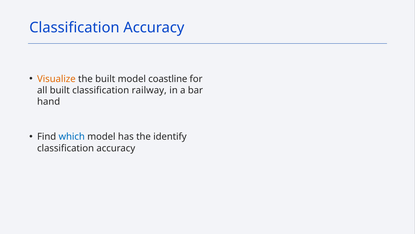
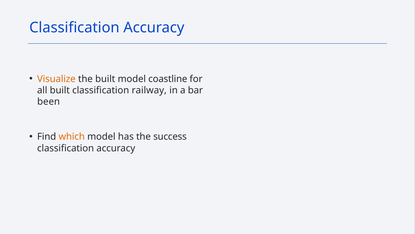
hand: hand -> been (49, 102)
which colour: blue -> orange (72, 136)
identify: identify -> success (170, 136)
